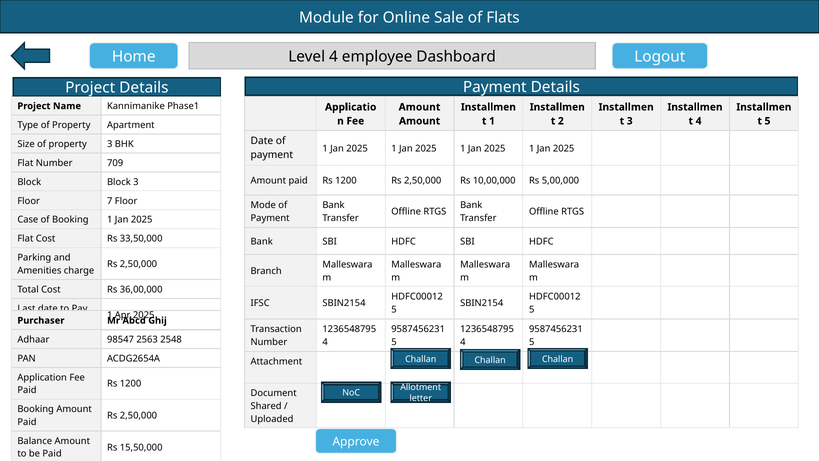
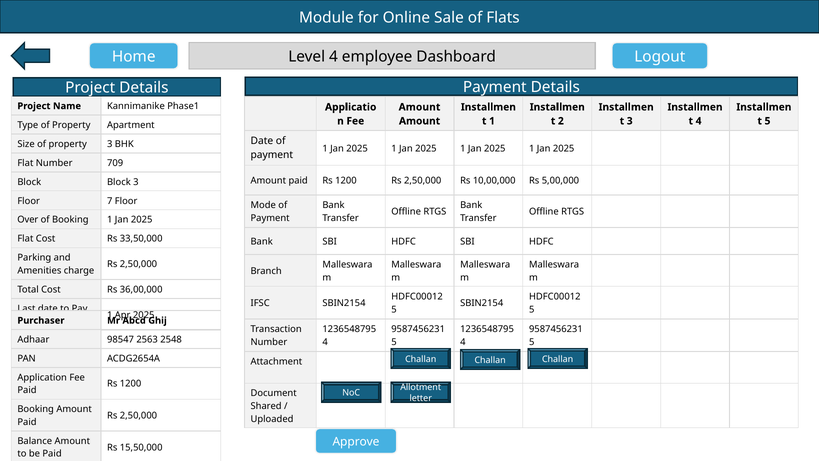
Case: Case -> Over (28, 220)
